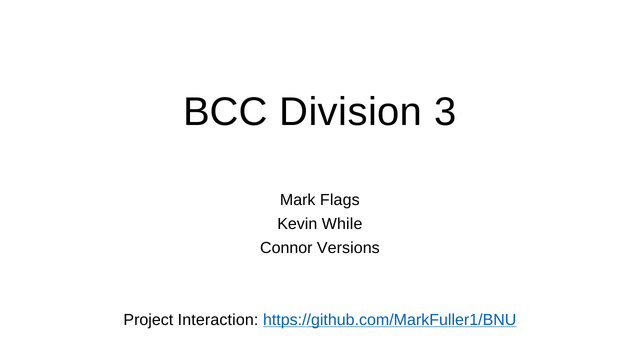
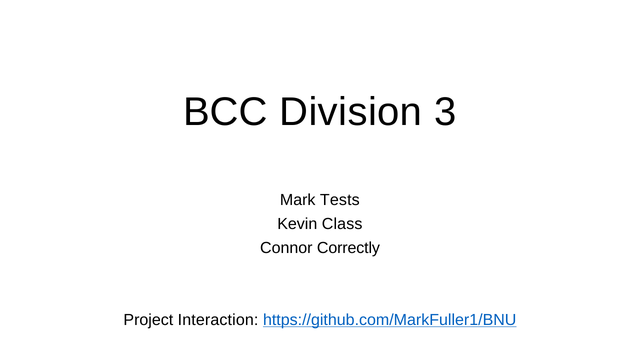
Flags: Flags -> Tests (340, 200)
While: While -> Class (342, 224)
Versions: Versions -> Correctly (348, 248)
